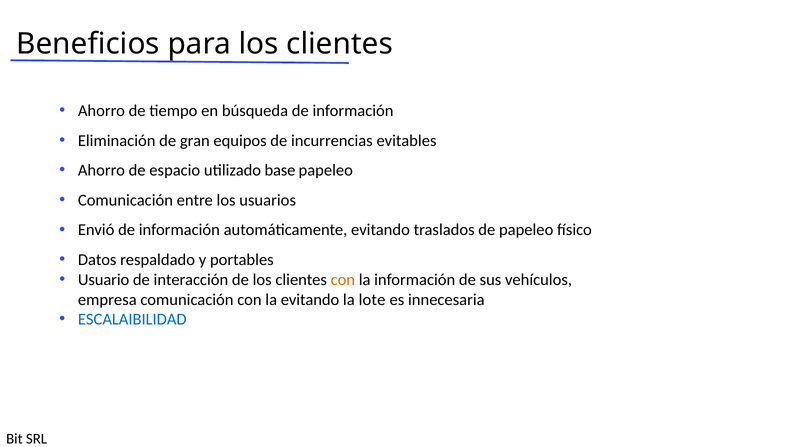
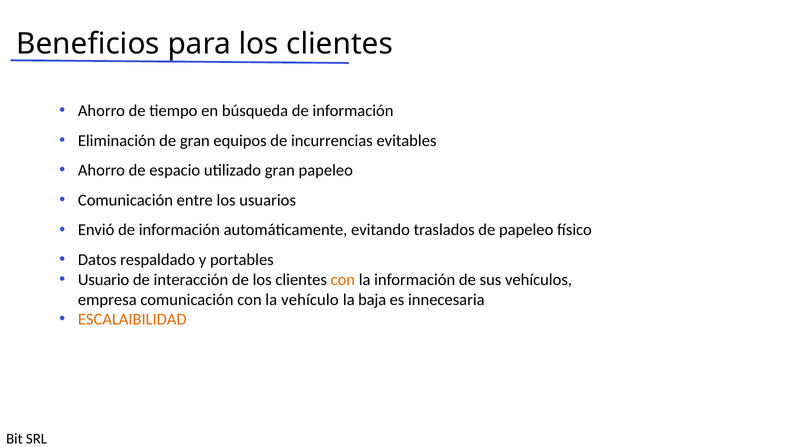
utilizado base: base -> gran (280, 170)
la evitando: evitando -> vehículo (310, 299)
lote: lote -> baja (372, 299)
ESCALAIBILIDAD colour: blue -> orange (132, 319)
